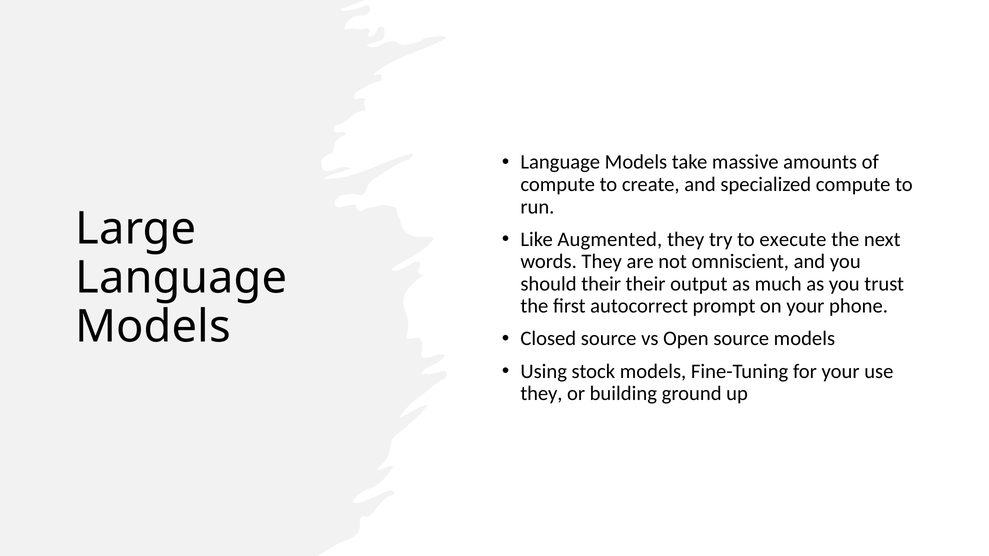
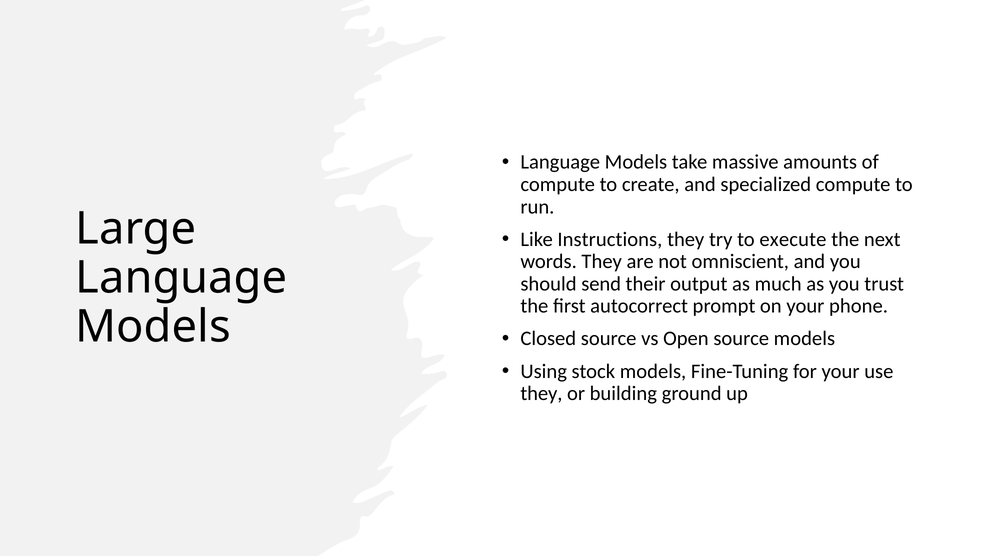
Augmented: Augmented -> Instructions (610, 239)
should their: their -> send (601, 284)
